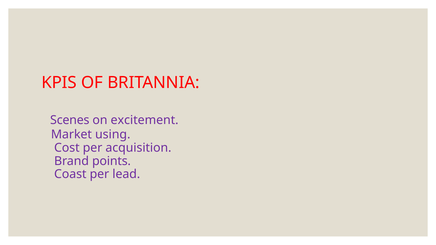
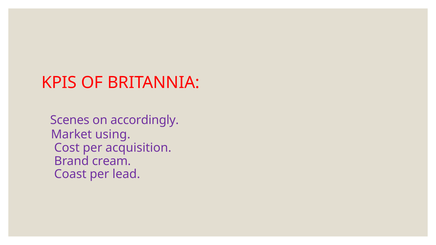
excitement: excitement -> accordingly (145, 120)
points: points -> cream (111, 161)
